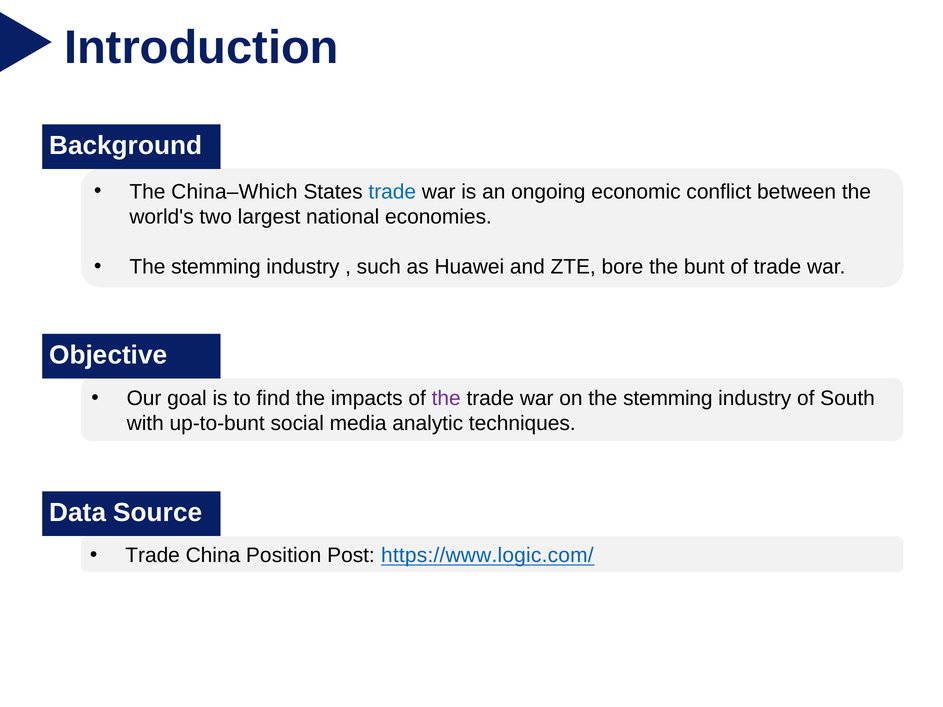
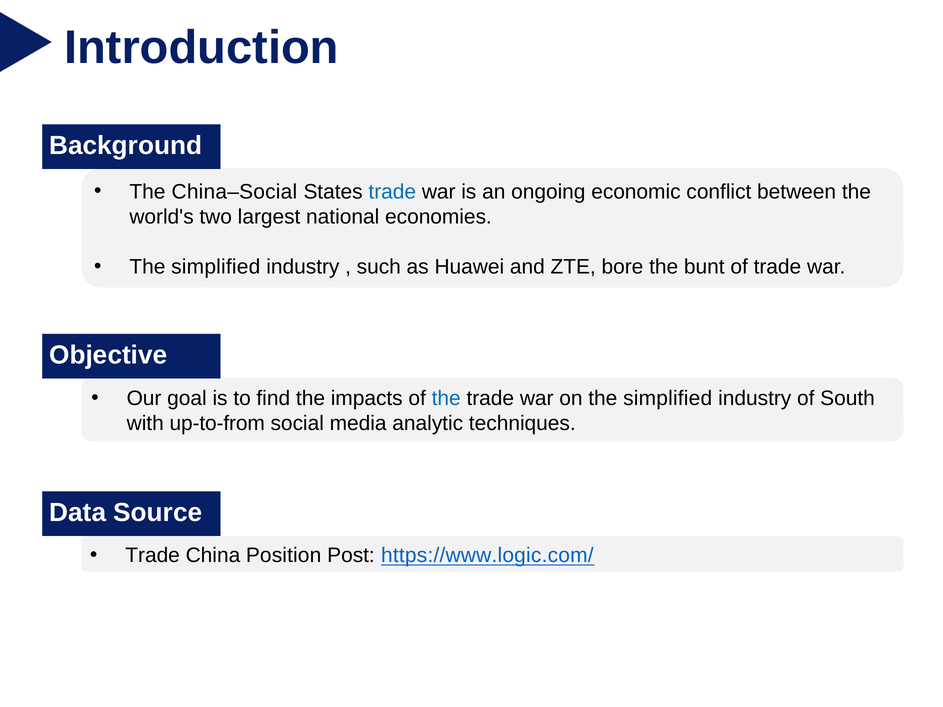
China–Which: China–Which -> China–Social (234, 192)
stemming: stemming -> simplified (216, 267)
the colour: purple -> blue (446, 399)
on the stemming: stemming -> simplified (668, 399)
up-to-bunt: up-to-bunt -> up-to-from (217, 424)
